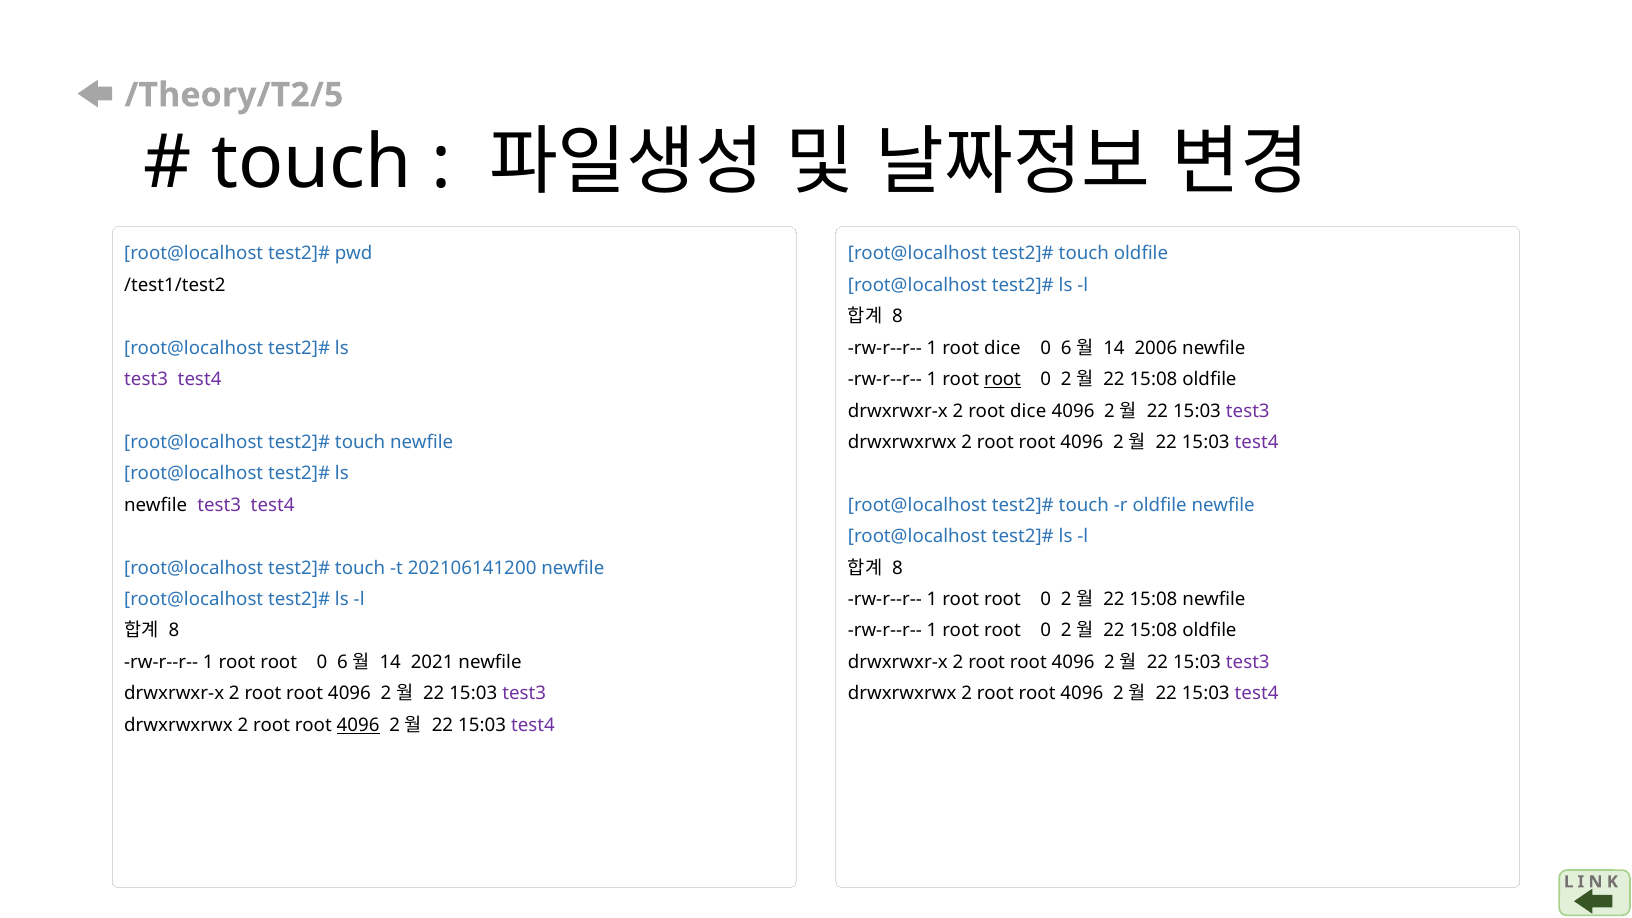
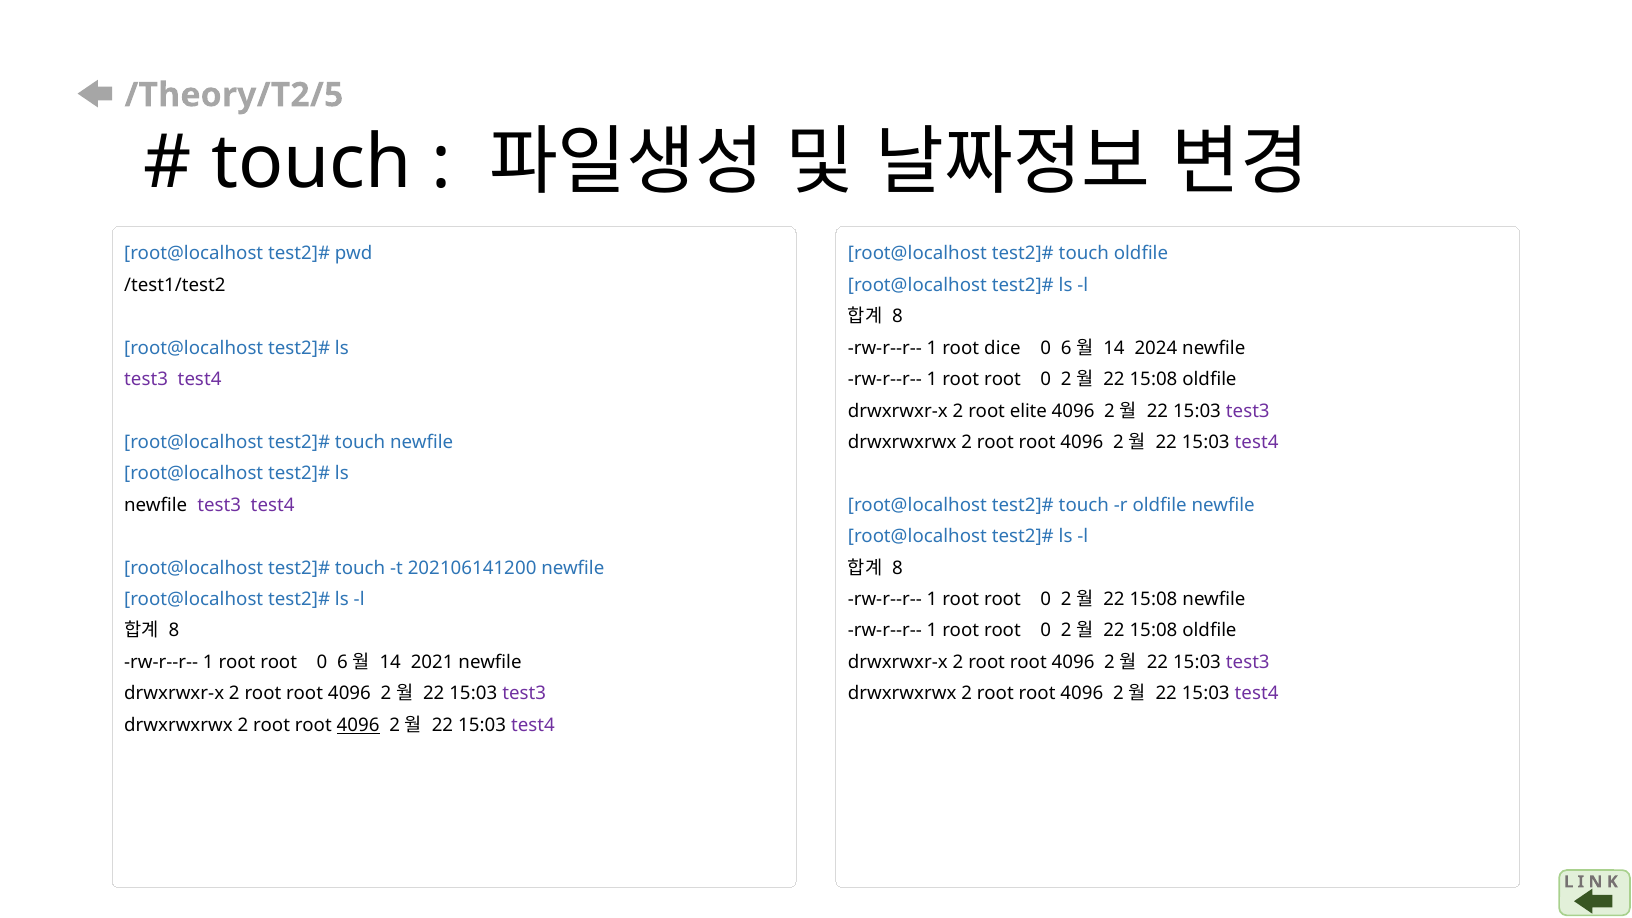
2006: 2006 -> 2024 (1156, 348)
root underline: present -> none (1003, 379)
2 root dice: dice -> elite (1028, 411)
